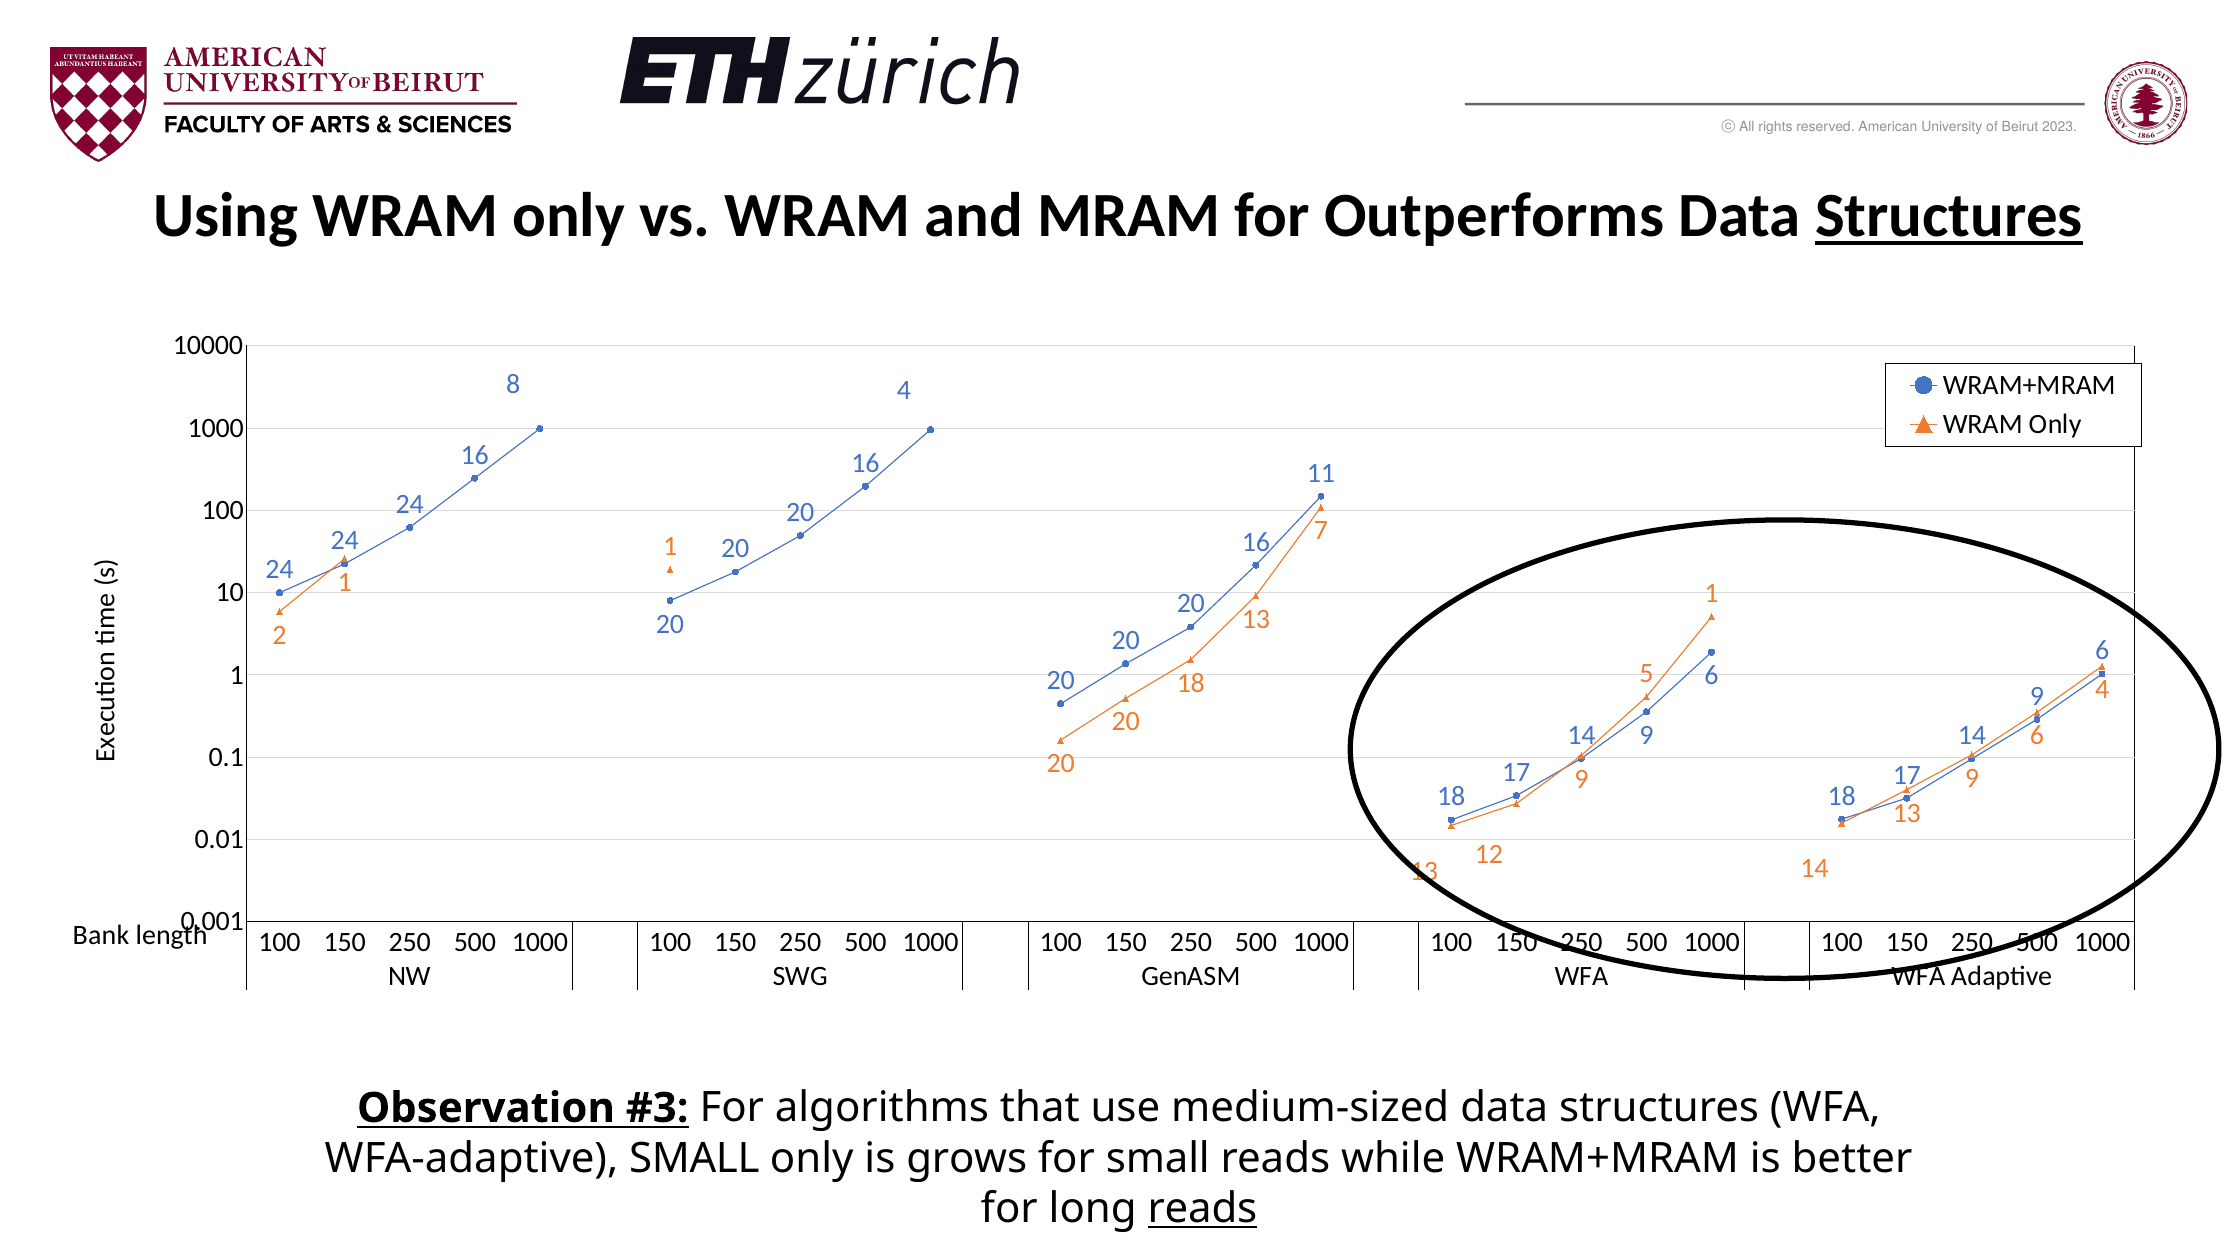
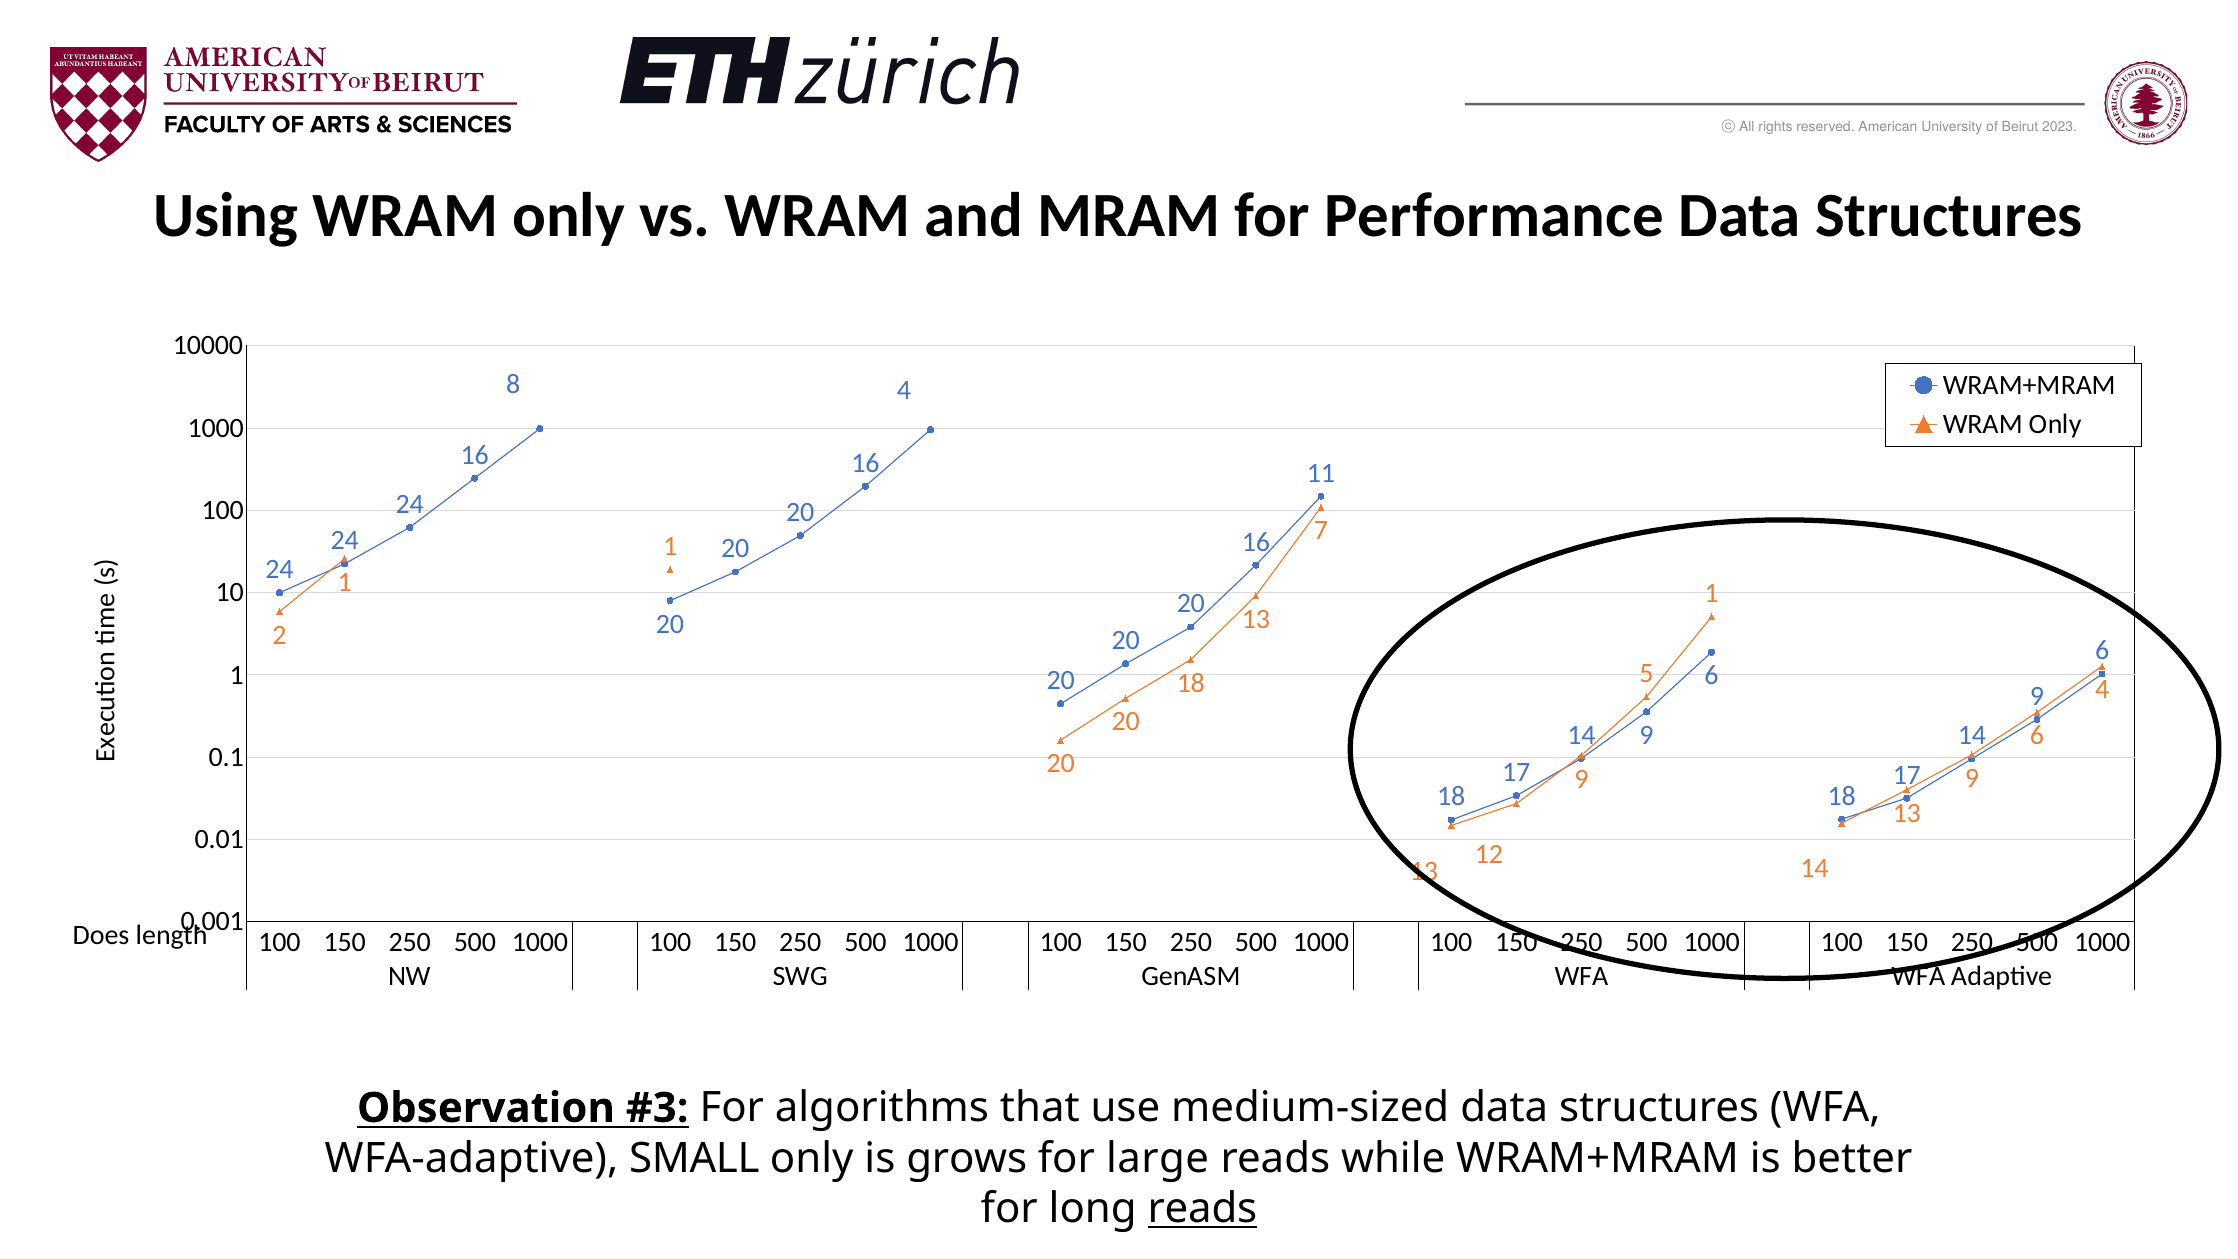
Outperforms: Outperforms -> Performance (1494, 216)
Structures underline: present -> none (1949, 216)
Bank: Bank -> Does (101, 935)
for small: small -> large (1158, 1158)
